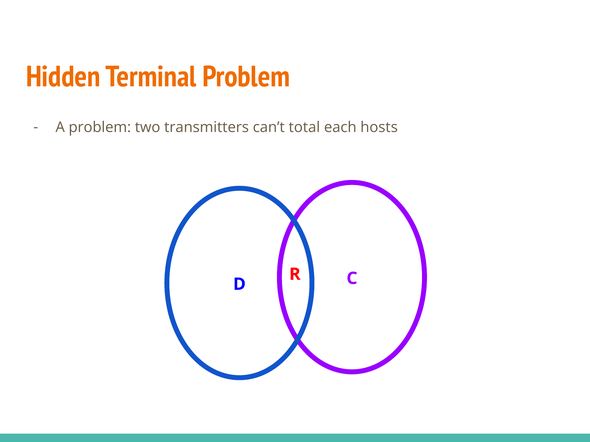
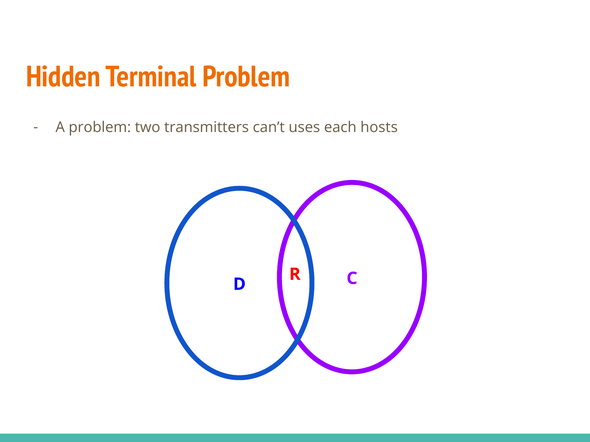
total: total -> uses (304, 127)
